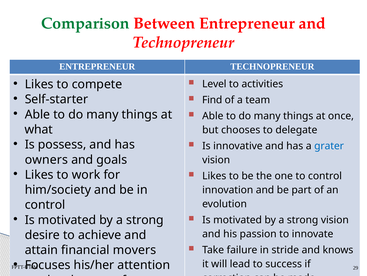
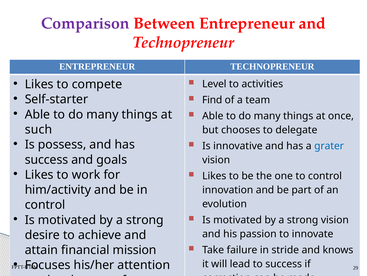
Comparison colour: green -> purple (85, 23)
what: what -> such (39, 129)
owners: owners -> success (46, 159)
him/society: him/society -> him/activity (58, 189)
movers: movers -> mission (135, 249)
